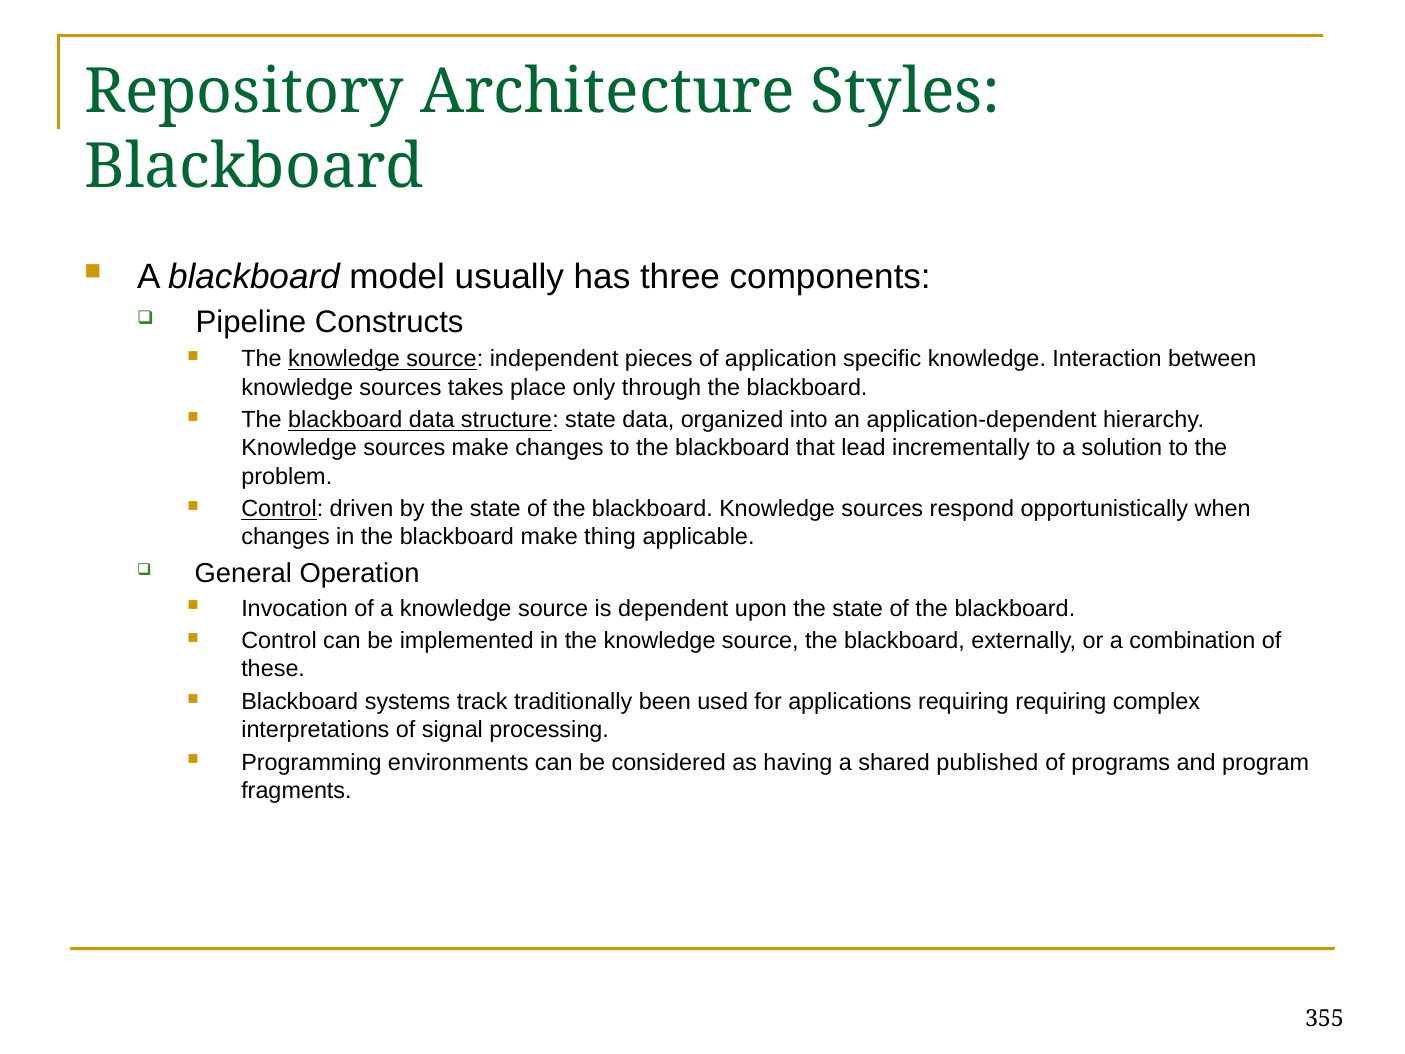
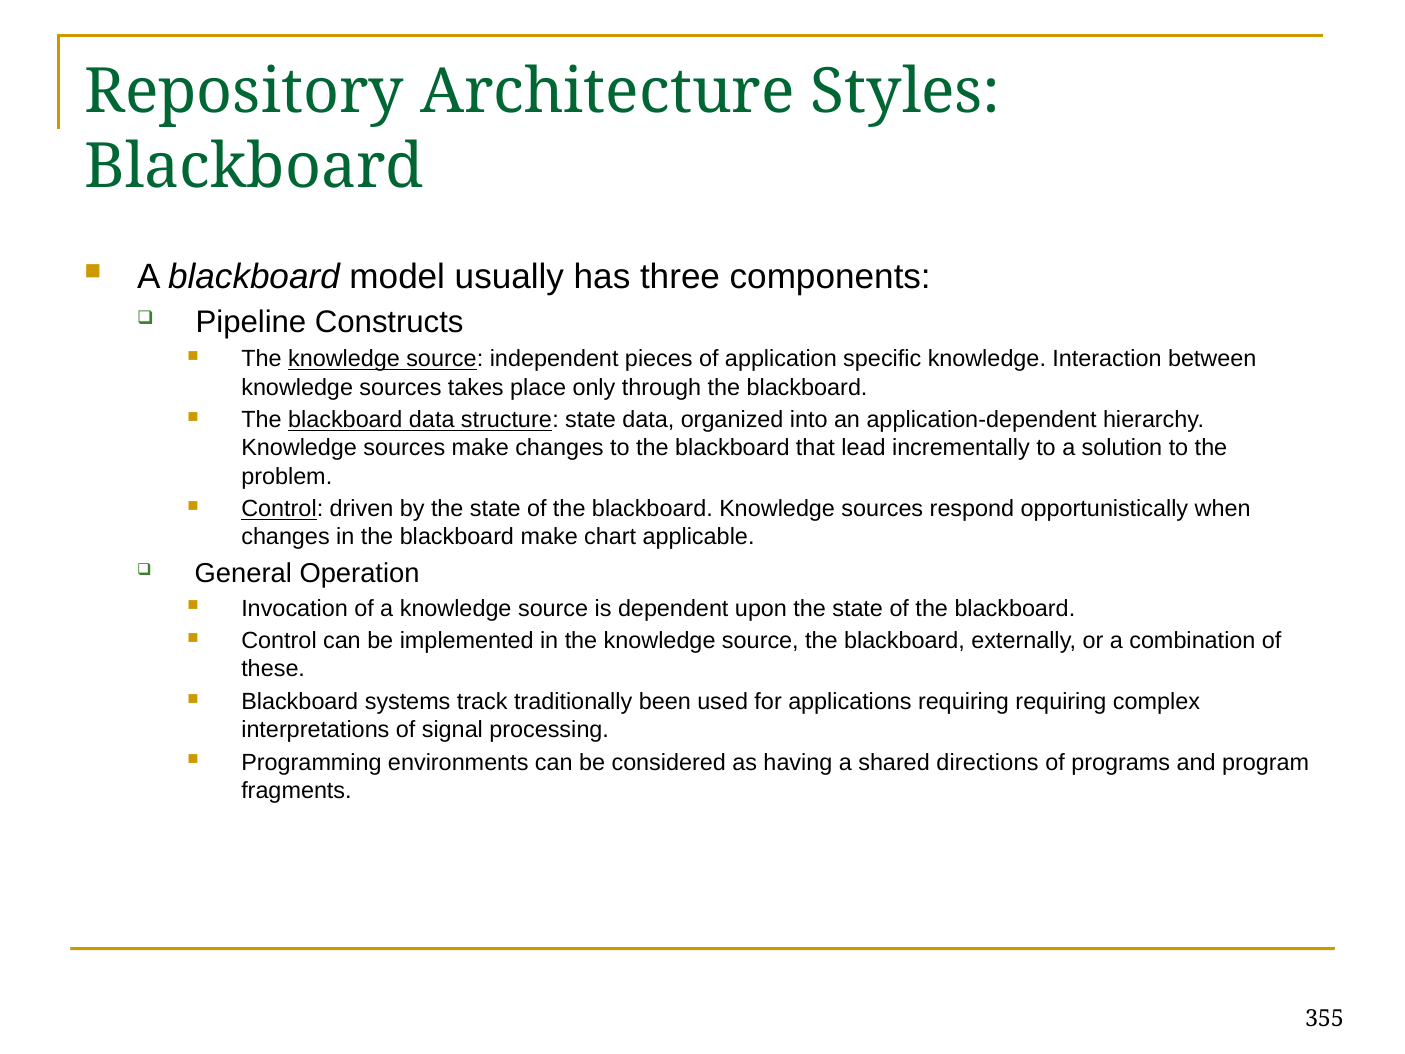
thing: thing -> chart (610, 537)
published: published -> directions (987, 763)
